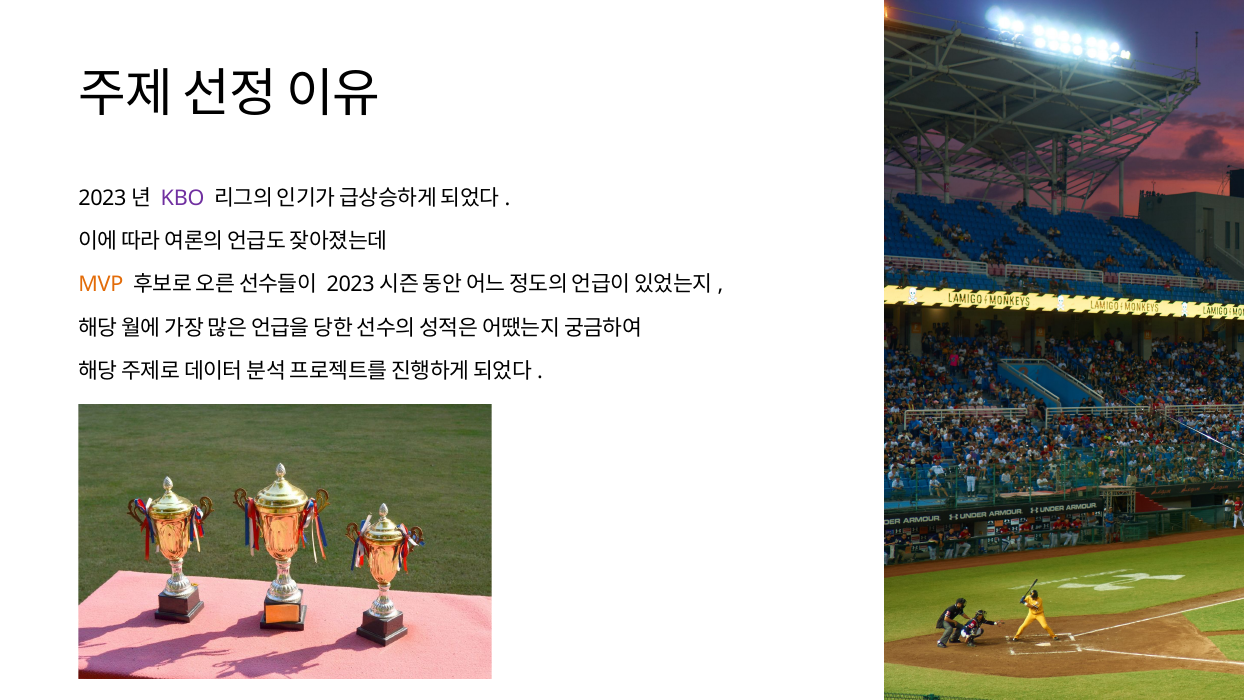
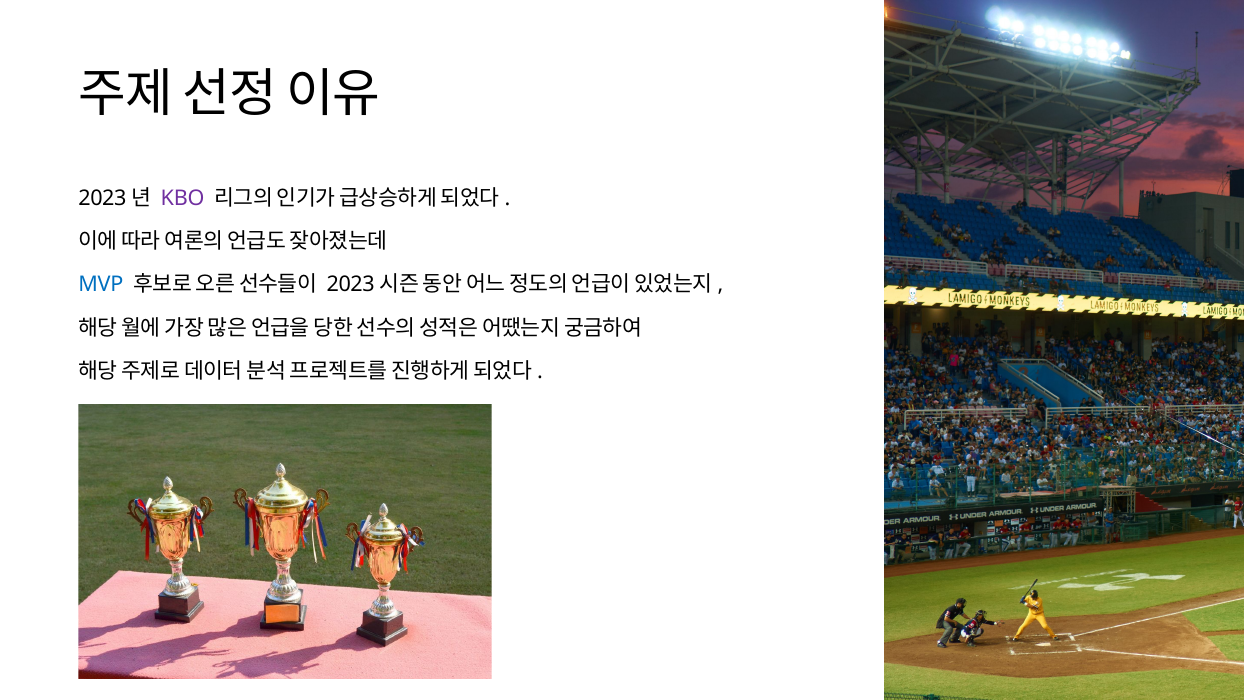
MVP colour: orange -> blue (101, 285)
